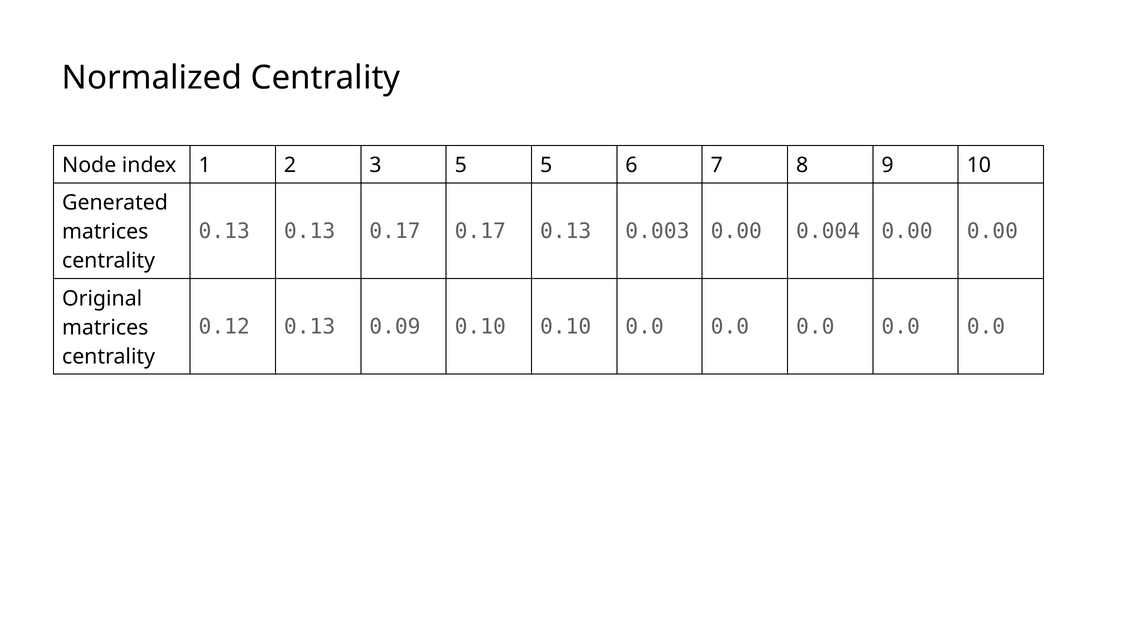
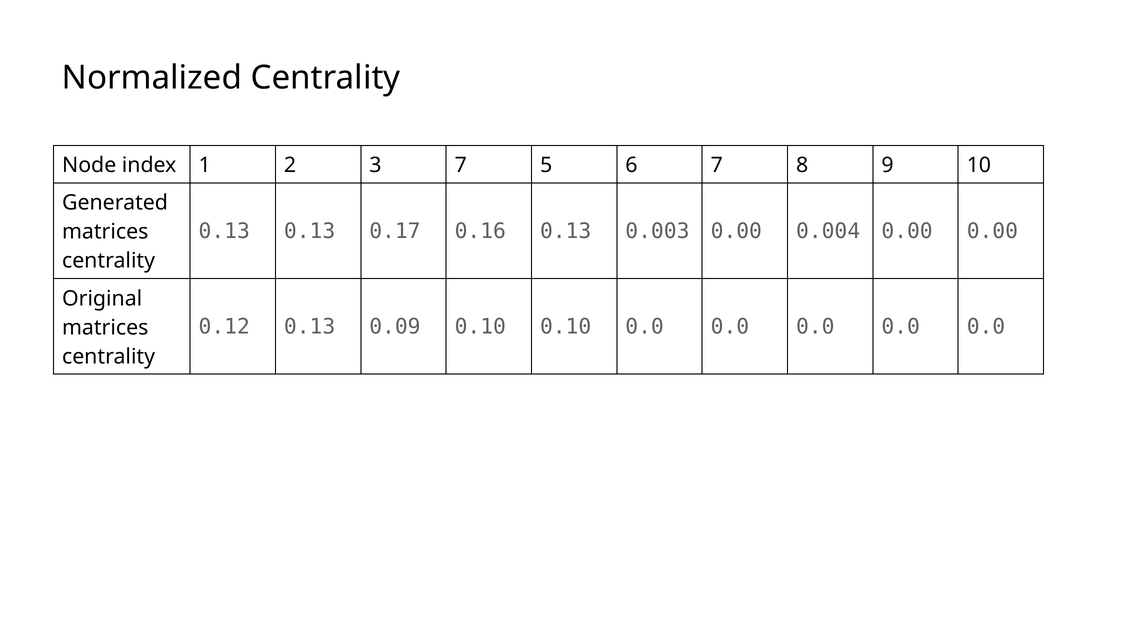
3 5: 5 -> 7 (461, 165)
0.17 0.17: 0.17 -> 0.16 (480, 231)
